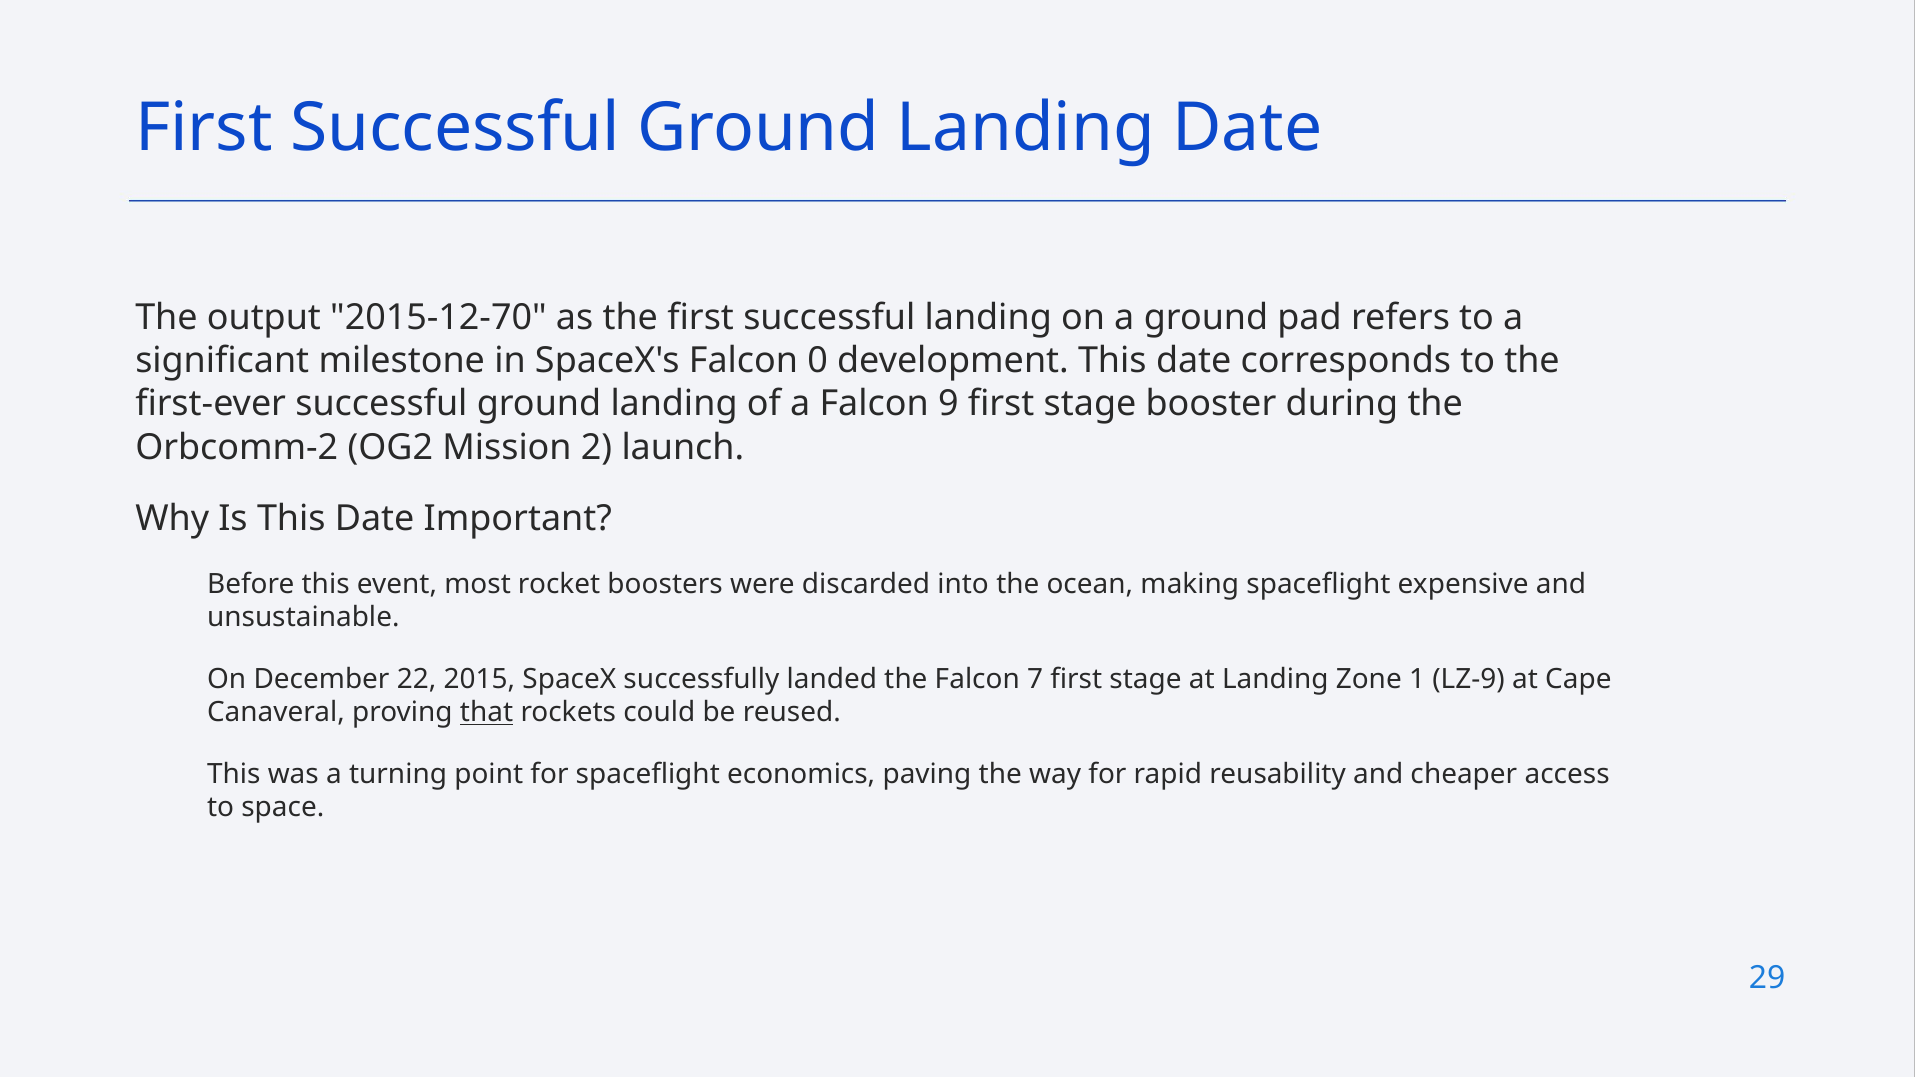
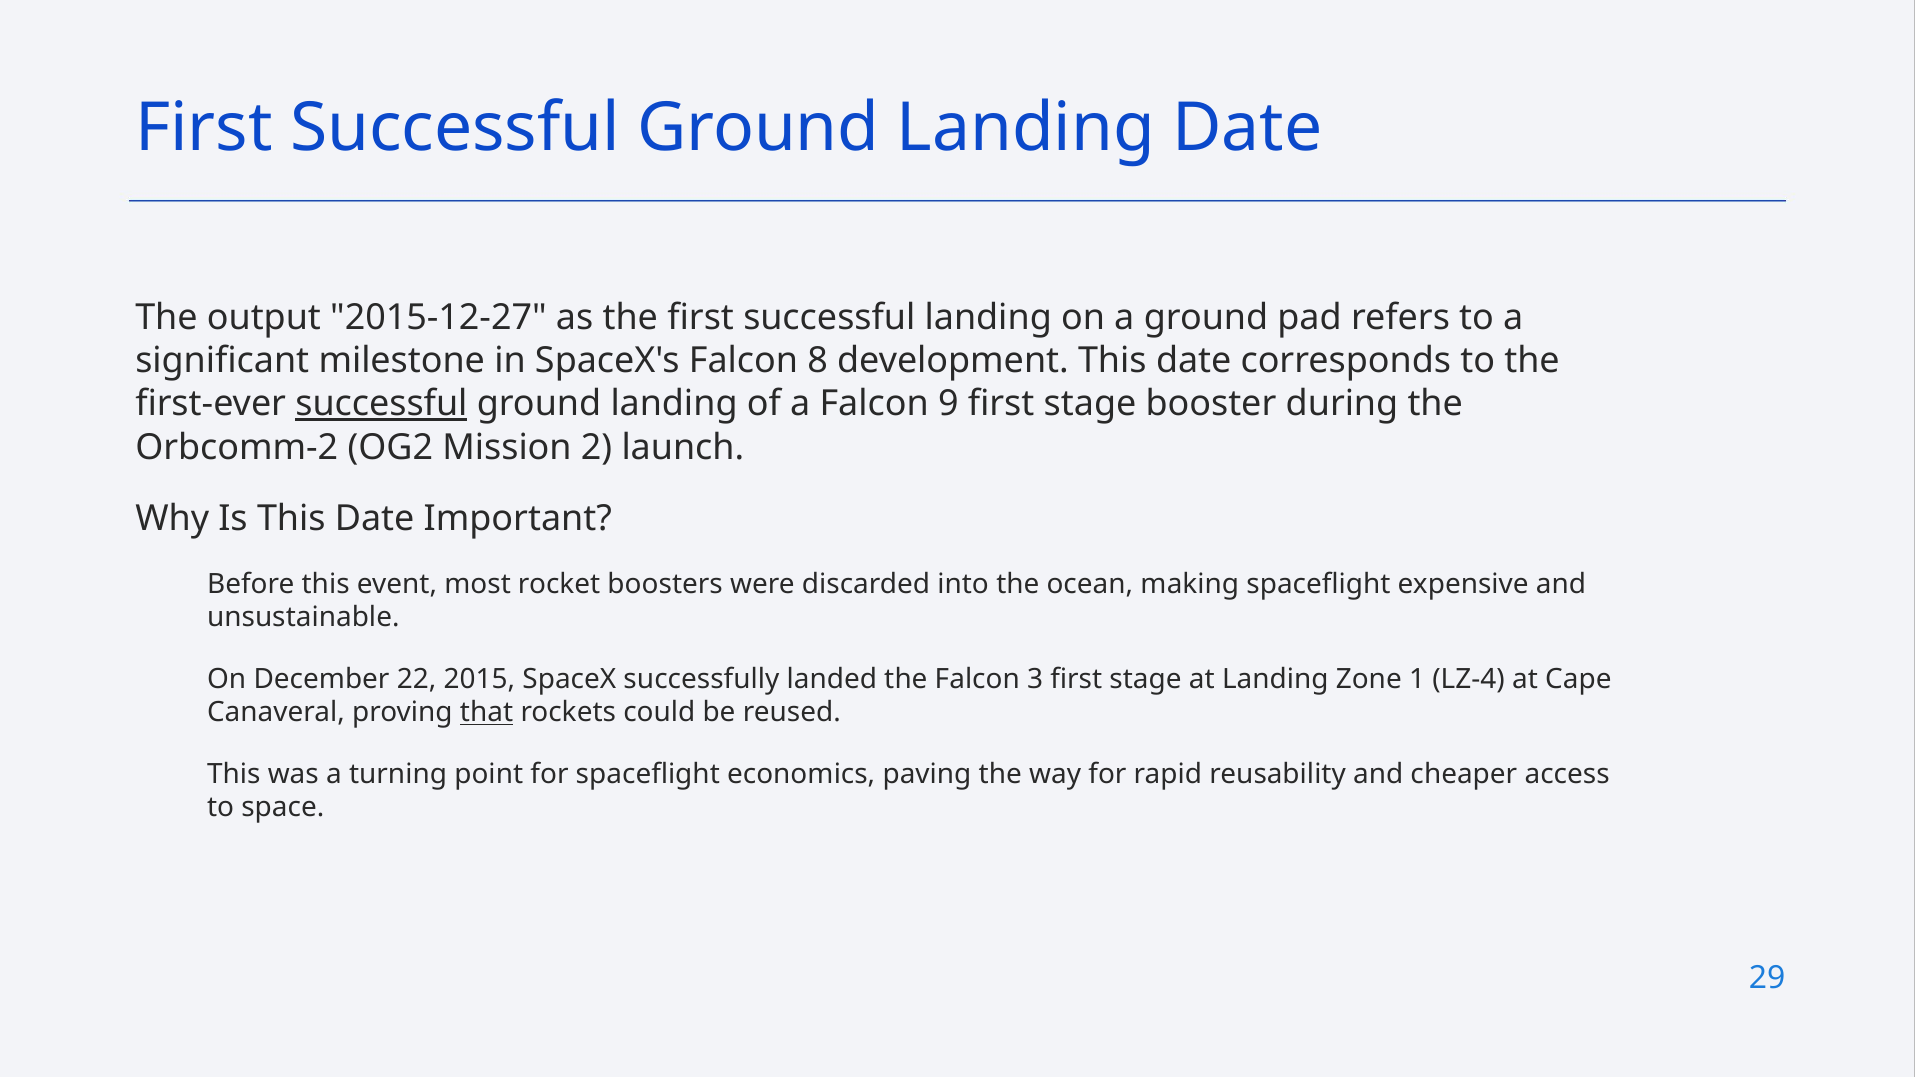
2015-12-70: 2015-12-70 -> 2015-12-27 (438, 318)
0: 0 -> 8 (818, 361)
successful underline: none -> present (381, 404)
7: 7 -> 3 (1035, 679)
LZ-9: LZ-9 -> LZ-4 (1469, 679)
